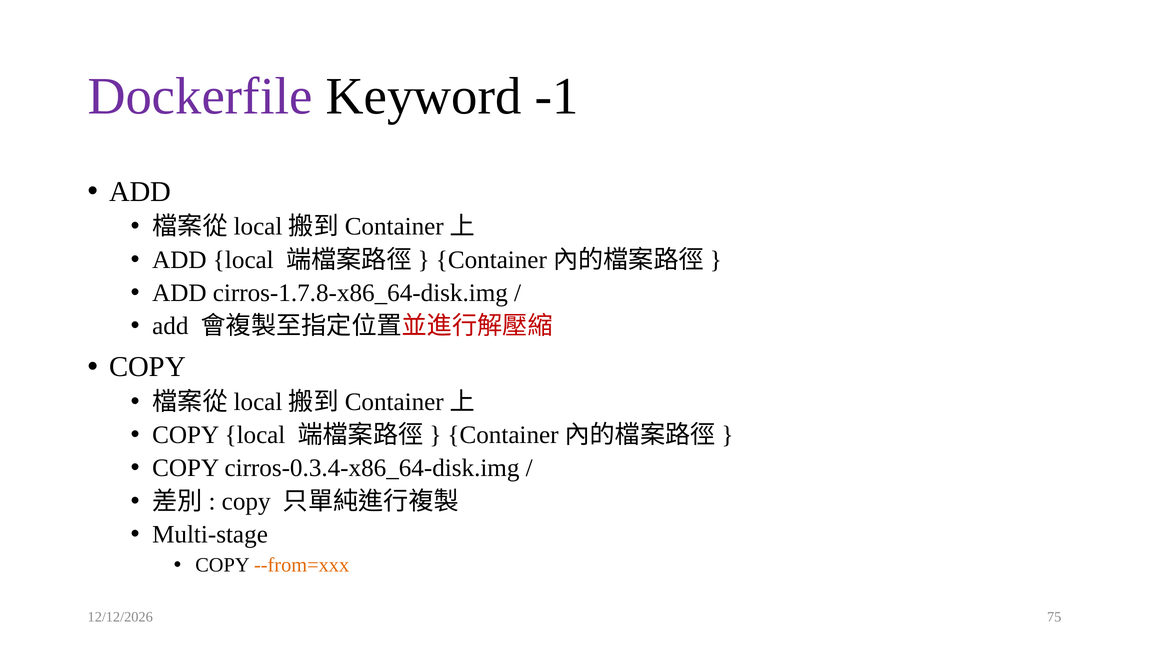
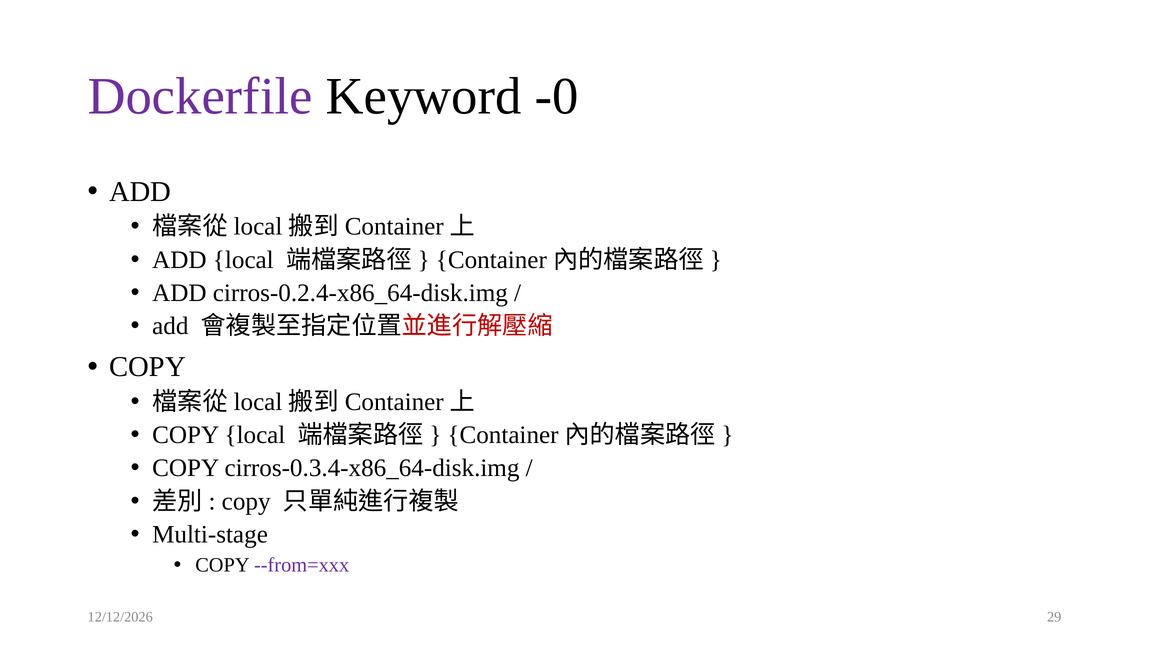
-1: -1 -> -0 (557, 97)
cirros-1.7.8-x86_64-disk.img: cirros-1.7.8-x86_64-disk.img -> cirros-0.2.4-x86_64-disk.img (360, 293)
--from=xxx colour: orange -> purple (302, 565)
75: 75 -> 29 (1054, 617)
